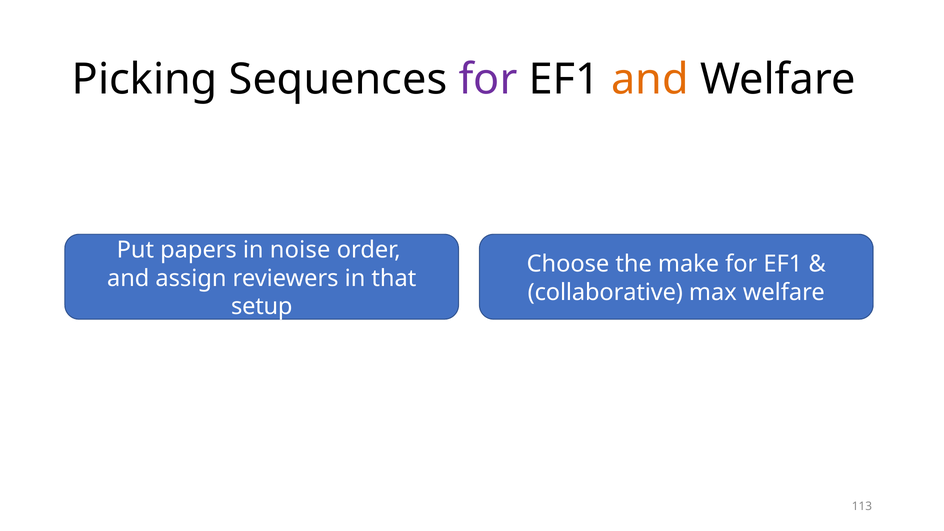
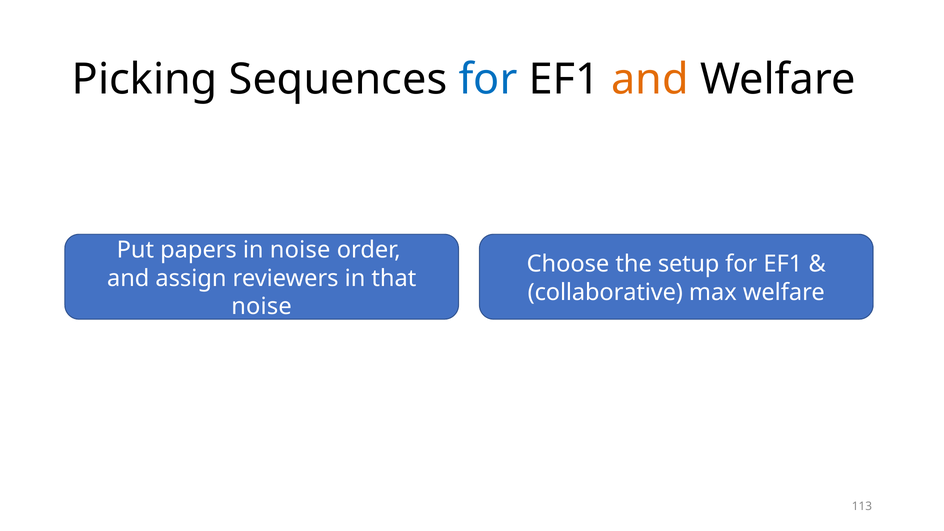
for colour: purple -> blue (488, 79)
make: make -> setup (689, 264)
setup: setup -> noise (262, 307)
